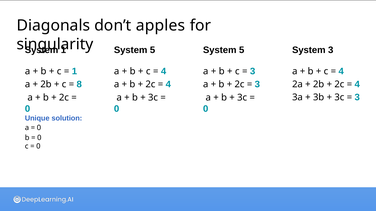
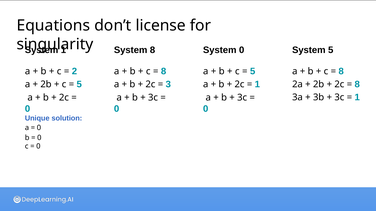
Diagonals: Diagonals -> Equations (53, 26)
apples: apples -> license (161, 26)
5: 5 -> 8 (153, 50)
5: 5 -> 0 (242, 50)
System 3: 3 -> 5 (331, 50)
4: 4 -> 8 (341, 72)
1: 1 -> 2 (74, 72)
4: 4 -> 8 (164, 72)
3: 3 -> 5 (253, 72)
4: 4 -> 8 (357, 85)
8: 8 -> 5 (79, 85)
4: 4 -> 3 (168, 85)
3: 3 -> 1 (257, 85)
3: 3 -> 1 (357, 98)
